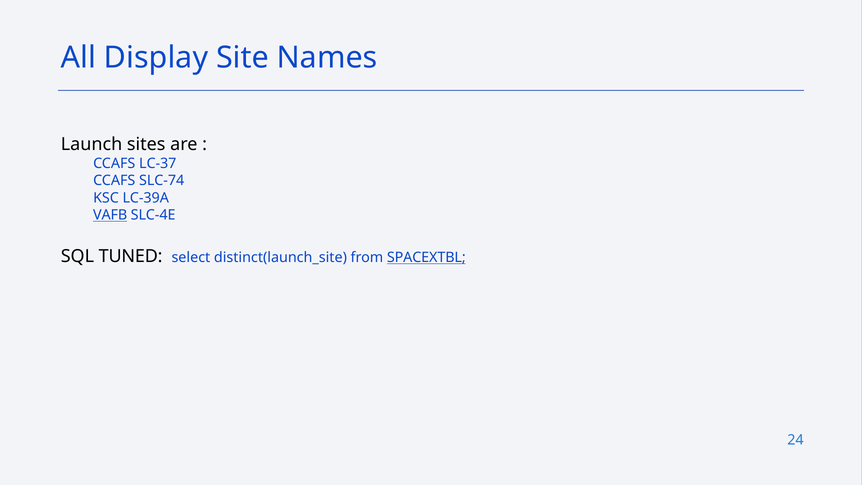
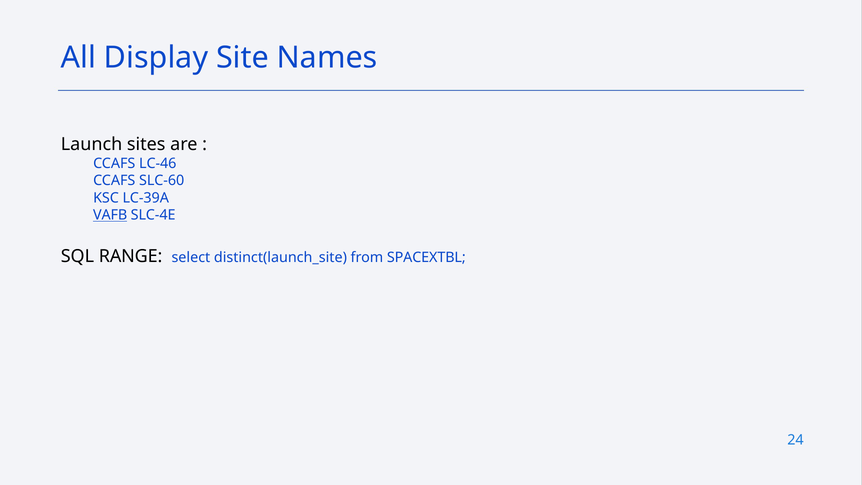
LC-37: LC-37 -> LC-46 (158, 163)
SLC-74: SLC-74 -> SLC-60 (162, 181)
TUNED: TUNED -> RANGE (131, 256)
SPACEXTBL underline: present -> none (426, 258)
